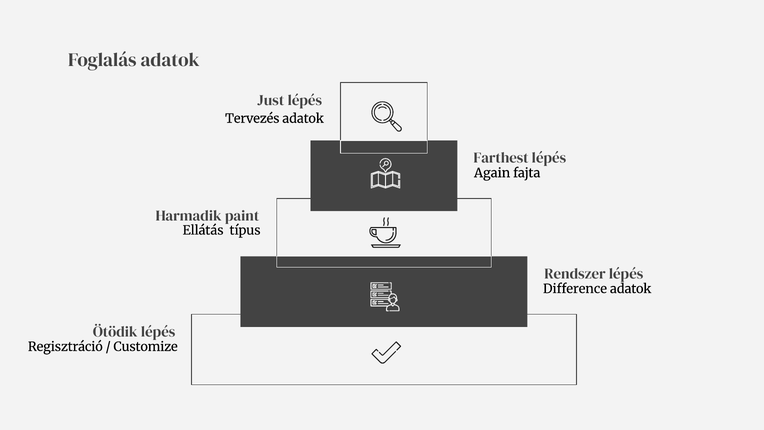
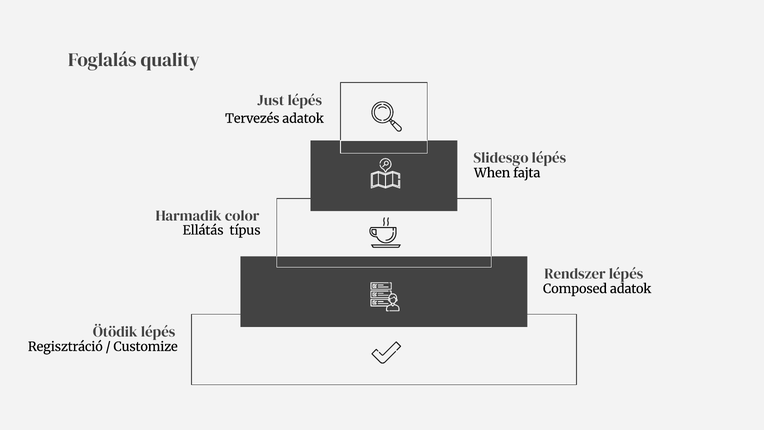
Foglalás adatok: adatok -> quality (170, 60)
Farthest: Farthest -> Slidesgo (501, 158)
Again: Again -> When (492, 173)
paint: paint -> color (242, 216)
Difference: Difference -> Composed (575, 289)
